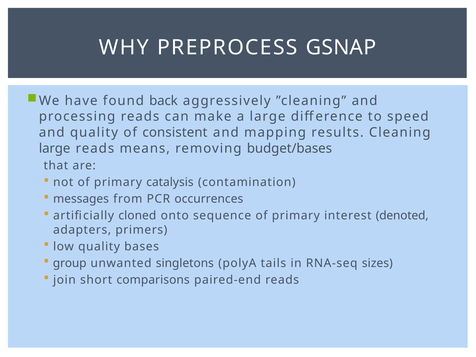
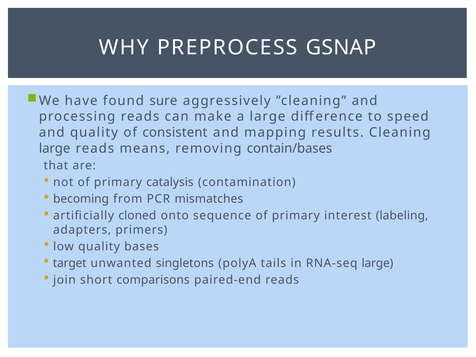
back: back -> sure (163, 101)
budget/bases: budget/bases -> contain/bases (289, 148)
messages: messages -> becoming (81, 199)
occurrences: occurrences -> mismatches (209, 199)
denoted: denoted -> labeling (402, 216)
group: group -> target (70, 263)
RNA-seq sizes: sizes -> large (377, 263)
